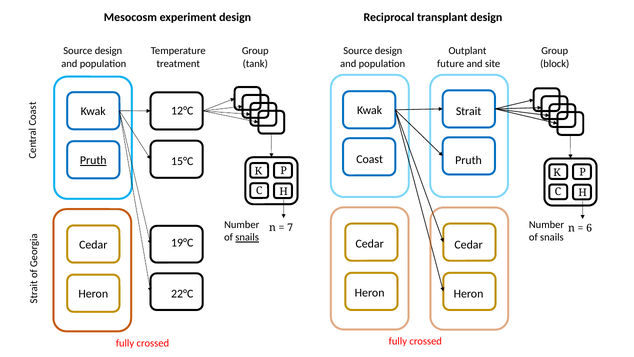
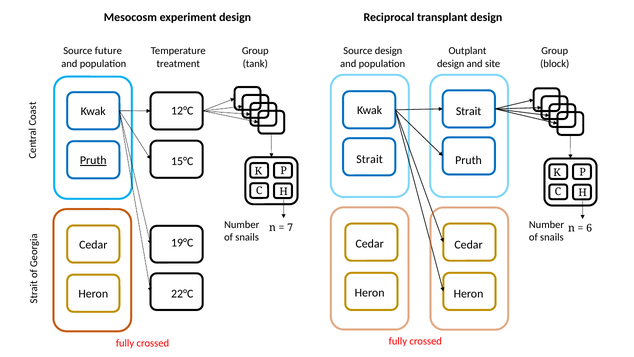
design: design -> future (108, 51)
future: future -> design (451, 64)
Coast: Coast -> Strait (370, 159)
snails underline: present -> none (247, 237)
